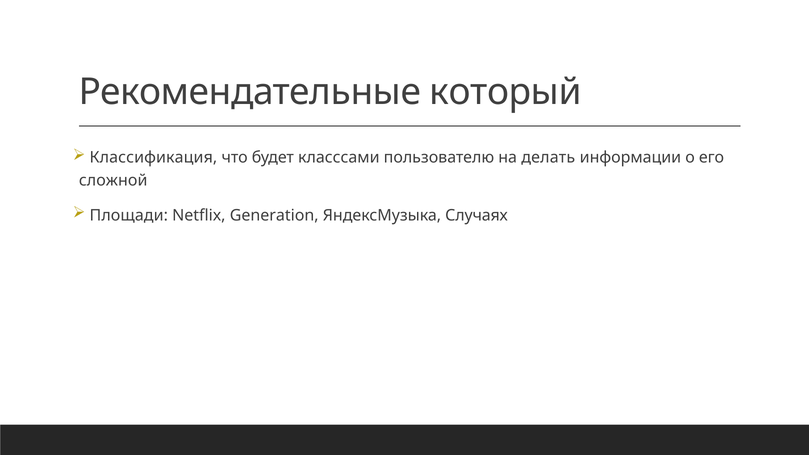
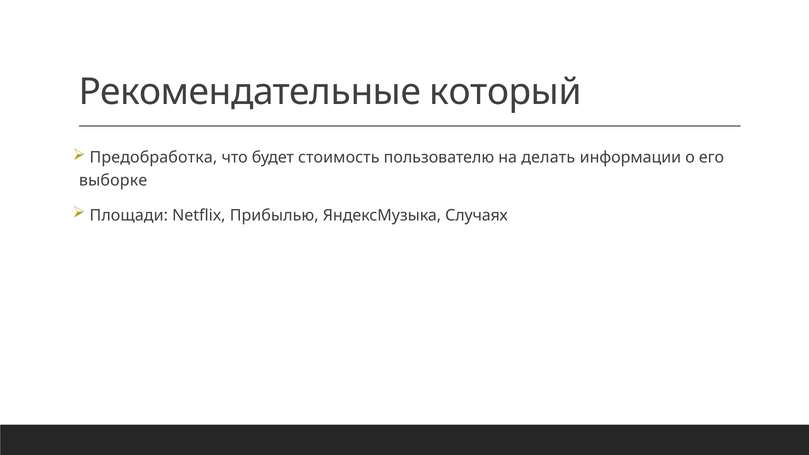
Классификация: Классификация -> Предобработка (153, 157)
класссами: класссами -> стоимость (339, 157)
сложной: сложной -> выборке (113, 180)
Generation: Generation -> Прибылью (274, 215)
